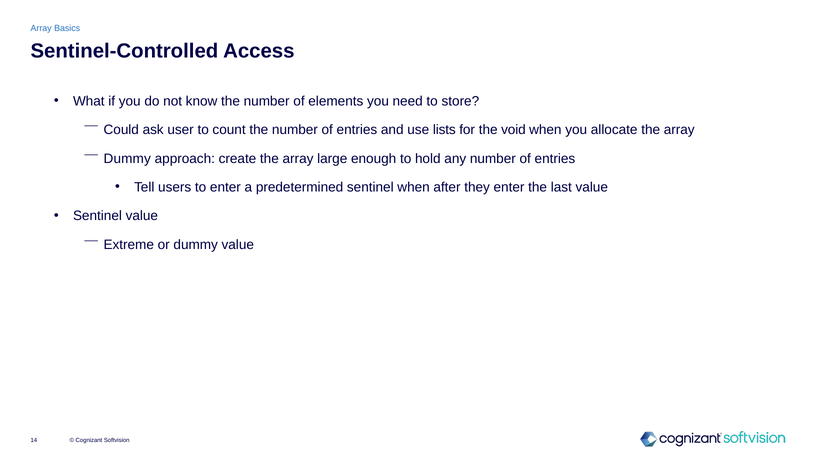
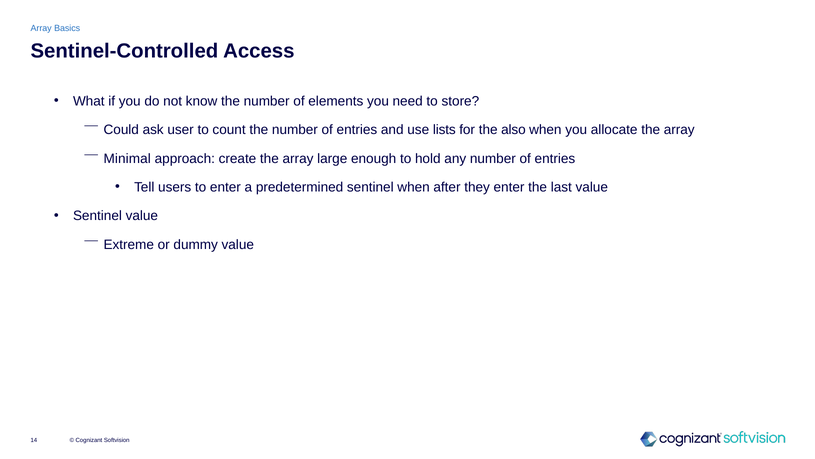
void: void -> also (513, 130)
Dummy: Dummy -> Minimal (127, 158)
